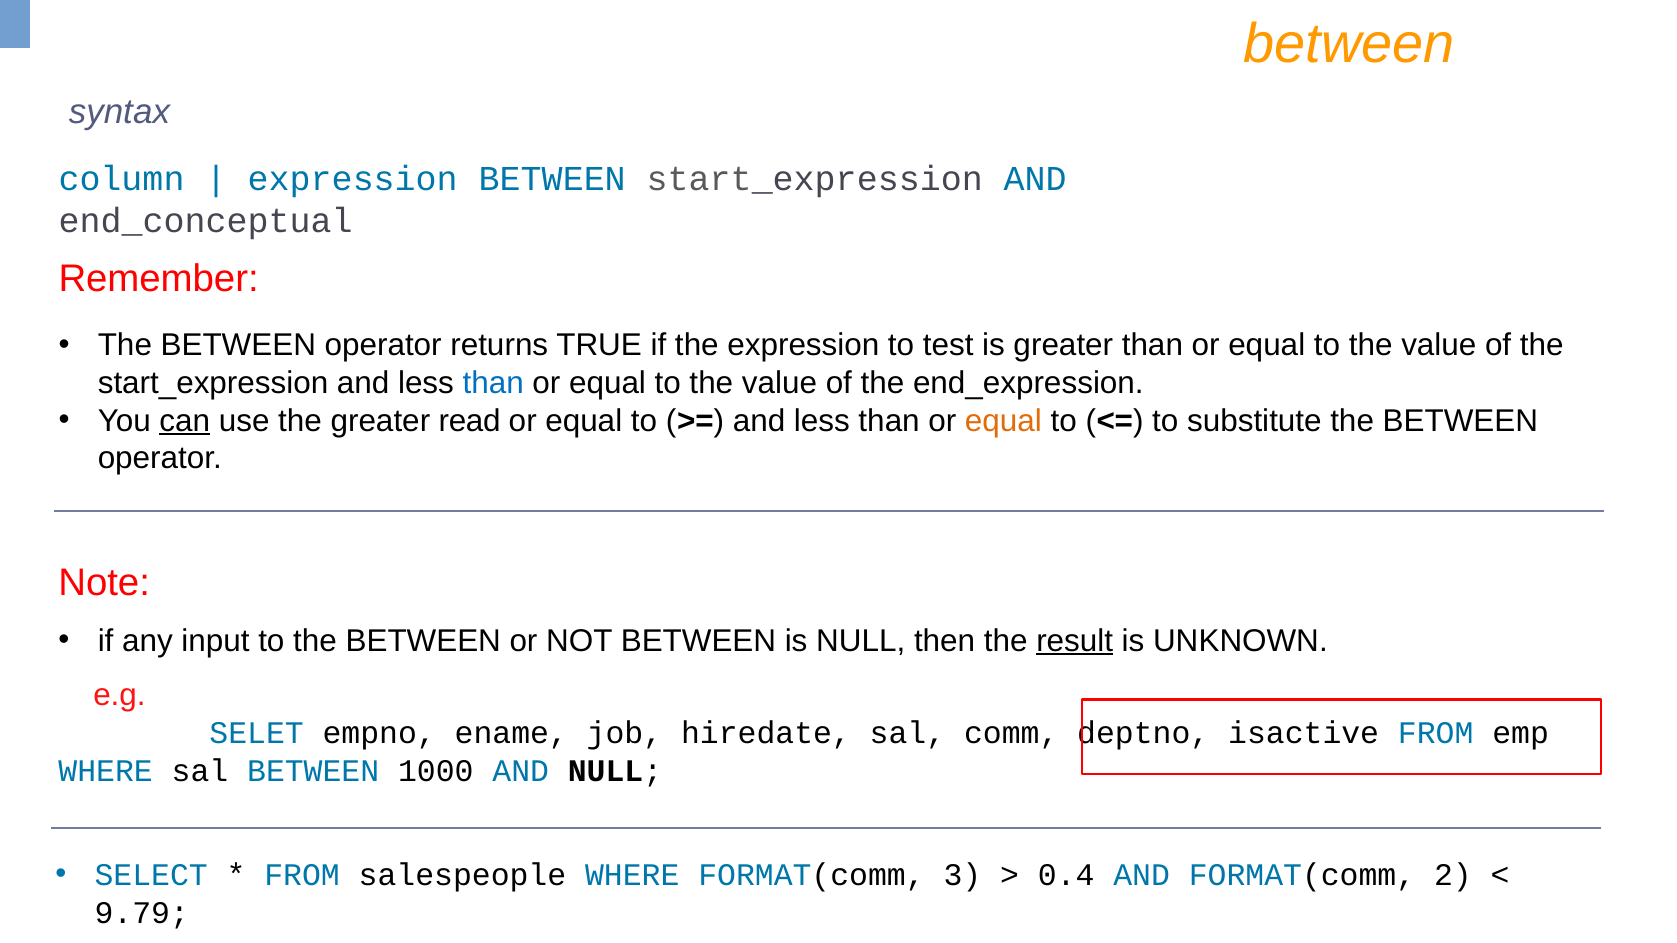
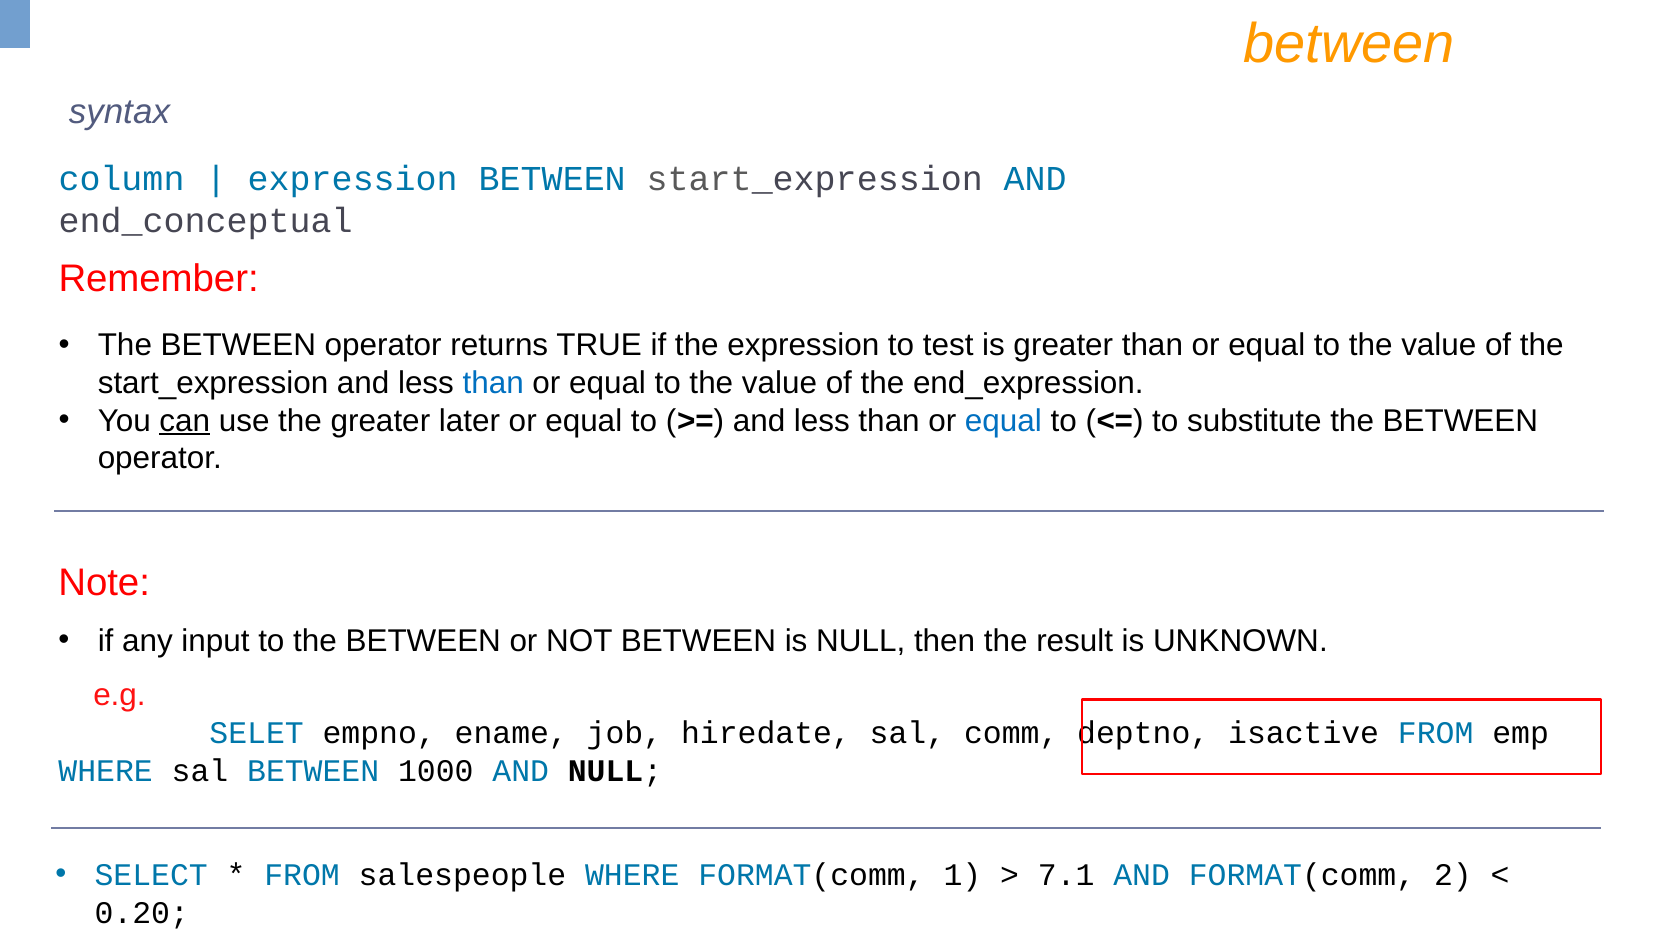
read: read -> later (469, 421)
equal colour: orange -> blue (1003, 421)
result underline: present -> none (1075, 641)
3: 3 -> 1 (962, 875)
0.4: 0.4 -> 7.1 (1066, 875)
9.79: 9.79 -> 0.20 (142, 913)
